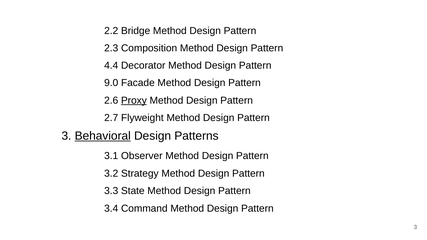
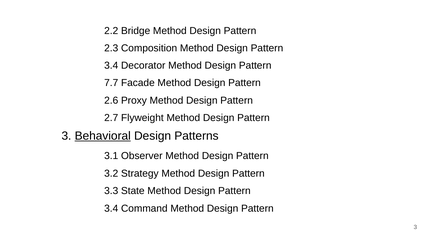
4.4: 4.4 -> 3.4 (111, 66)
9.0: 9.0 -> 7.7 (111, 83)
Proxy underline: present -> none (134, 100)
